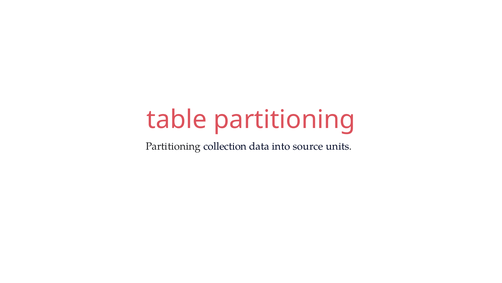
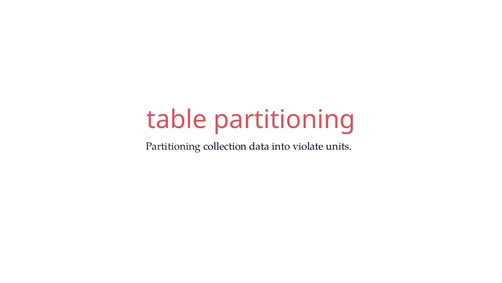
source: source -> violate (308, 146)
